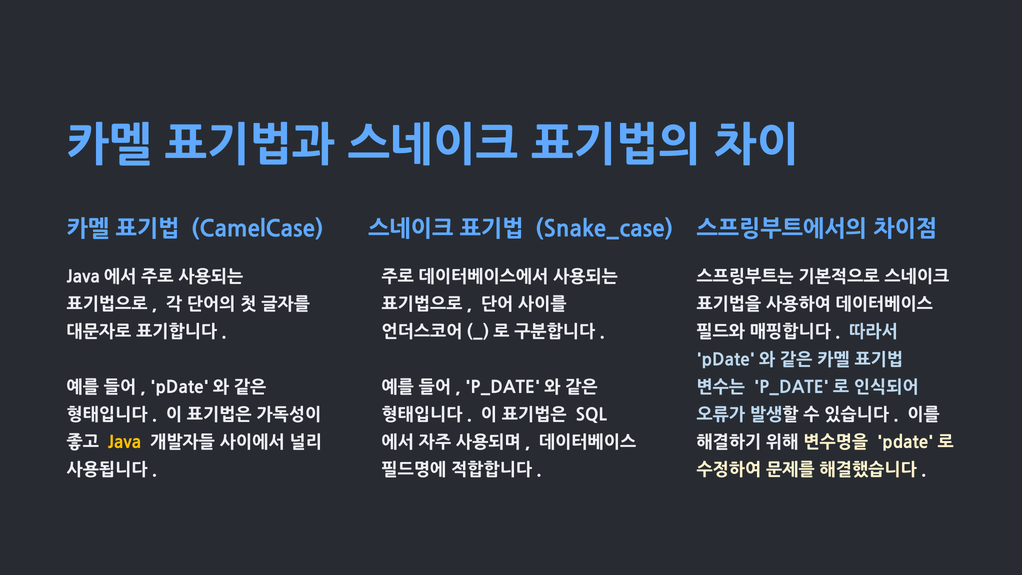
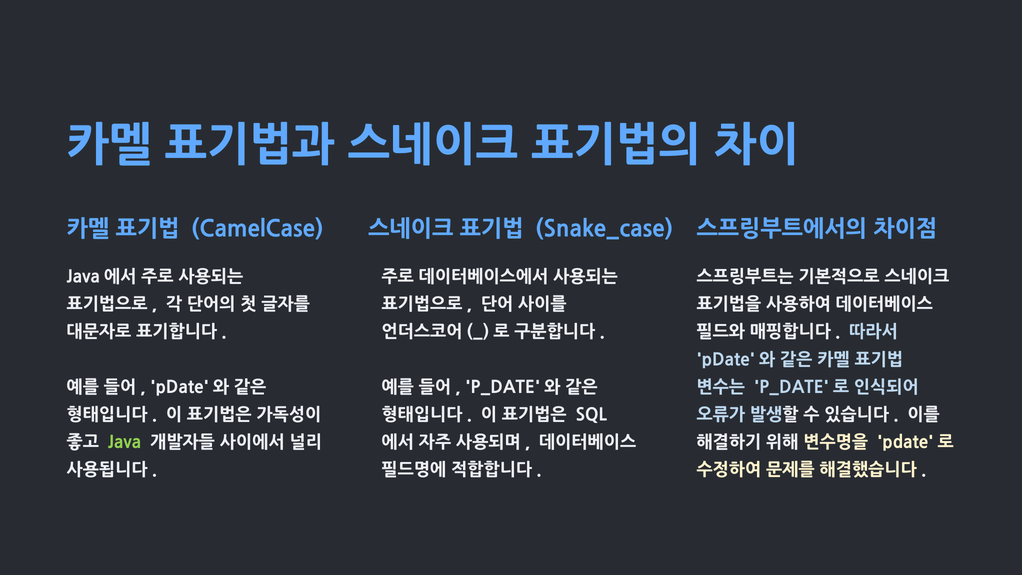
Java colour: yellow -> light green (125, 443)
